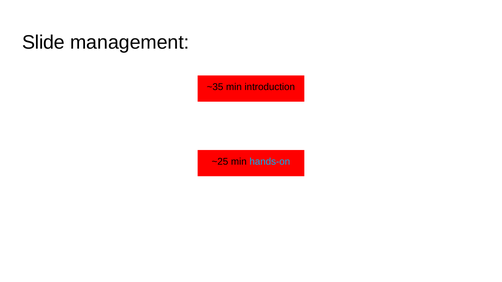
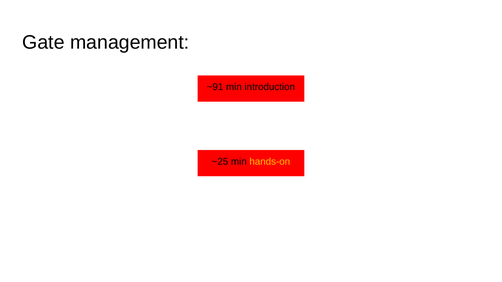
Slide: Slide -> Gate (43, 43)
~35: ~35 -> ~91 (215, 87)
hands-on colour: light blue -> yellow (270, 162)
